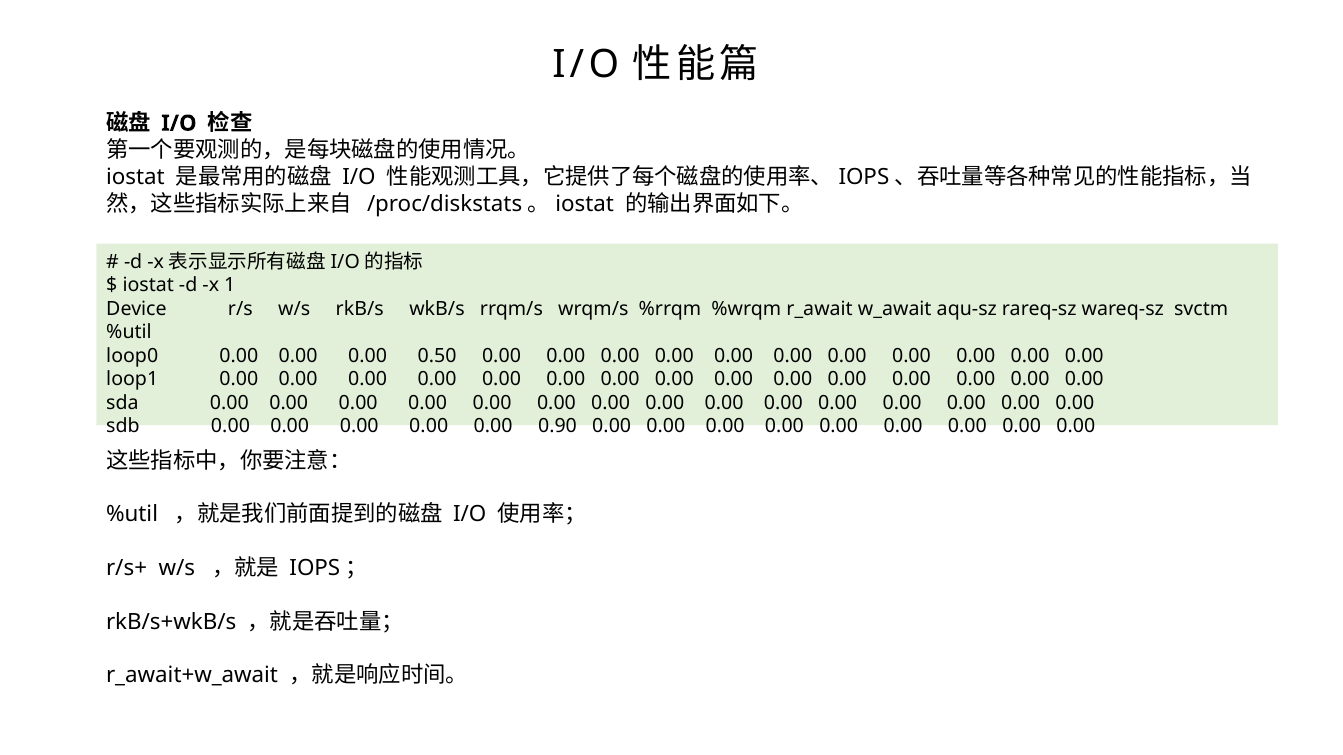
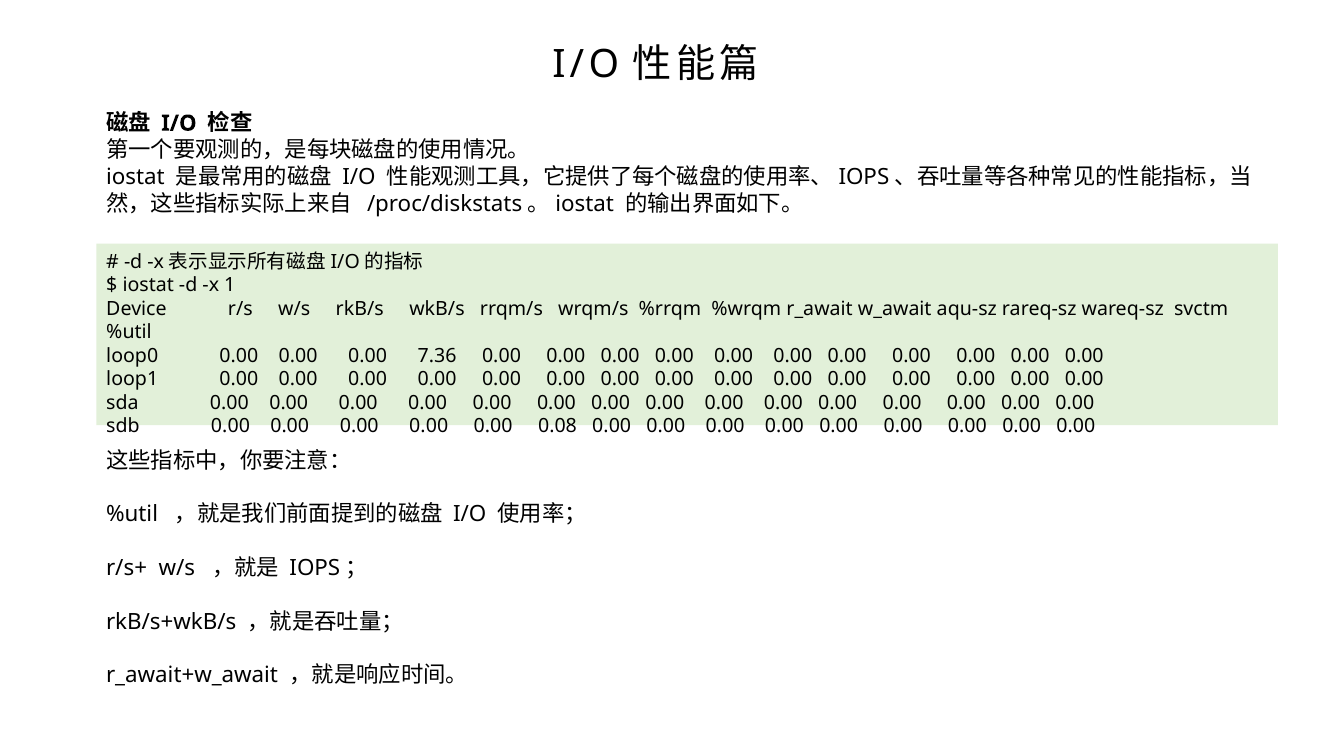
0.50: 0.50 -> 7.36 (437, 356)
0.90: 0.90 -> 0.08 (558, 427)
